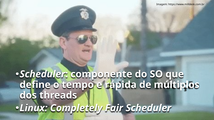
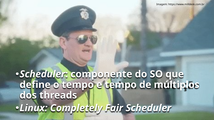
e rápida: rápida -> tempo (121, 85)
